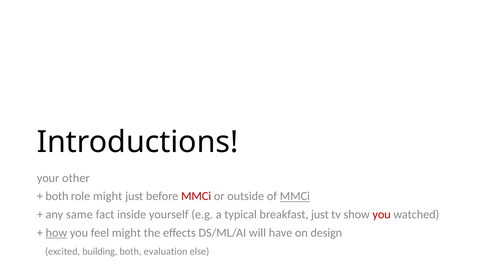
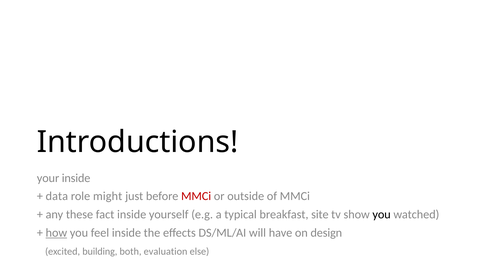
your other: other -> inside (76, 178)
both: both -> data (57, 196)
MMCi underline: present -> none (295, 196)
same: same -> these (80, 214)
breakfast just: just -> site (320, 214)
you colour: red -> black (382, 214)
feel might: might -> inside (126, 233)
